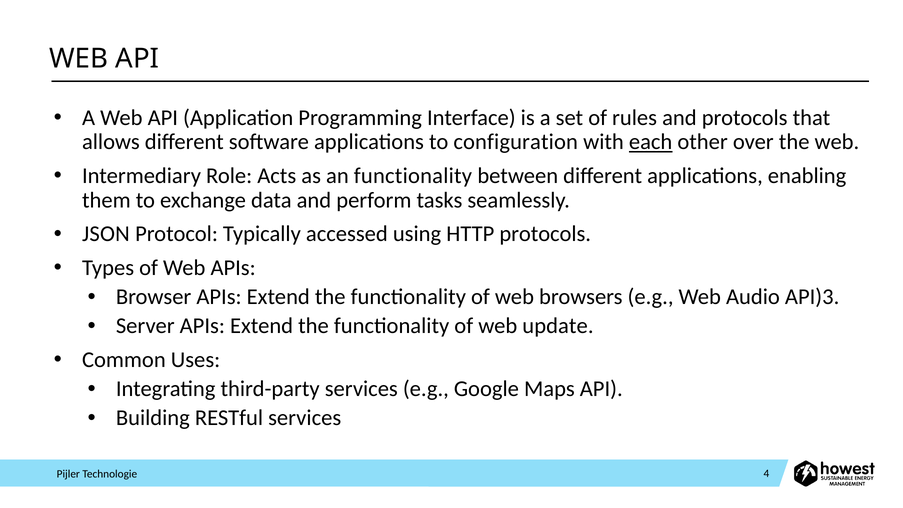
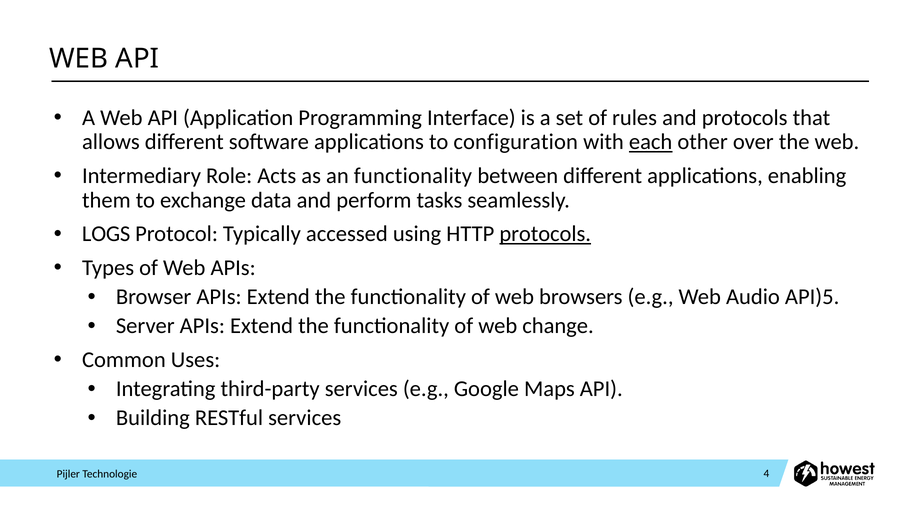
JSON: JSON -> LOGS (106, 234)
protocols underline: none -> present (545, 234)
API)3: API)3 -> API)5 (812, 297)
update: update -> change (558, 326)
